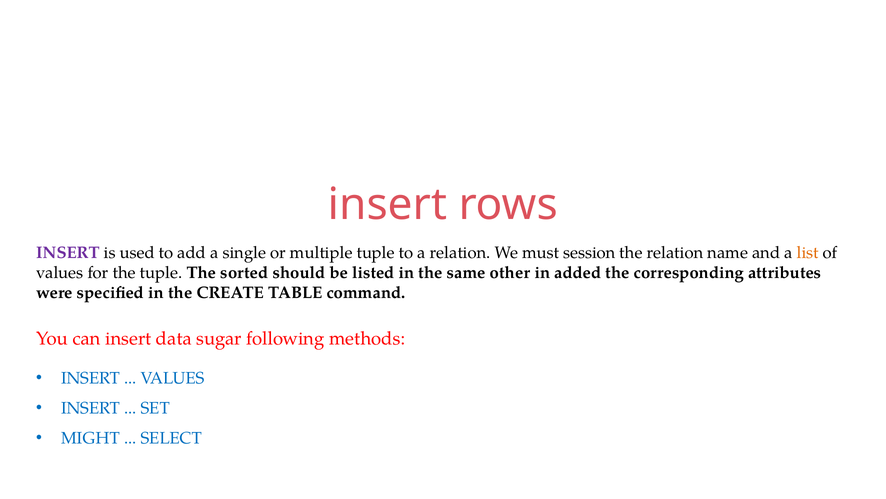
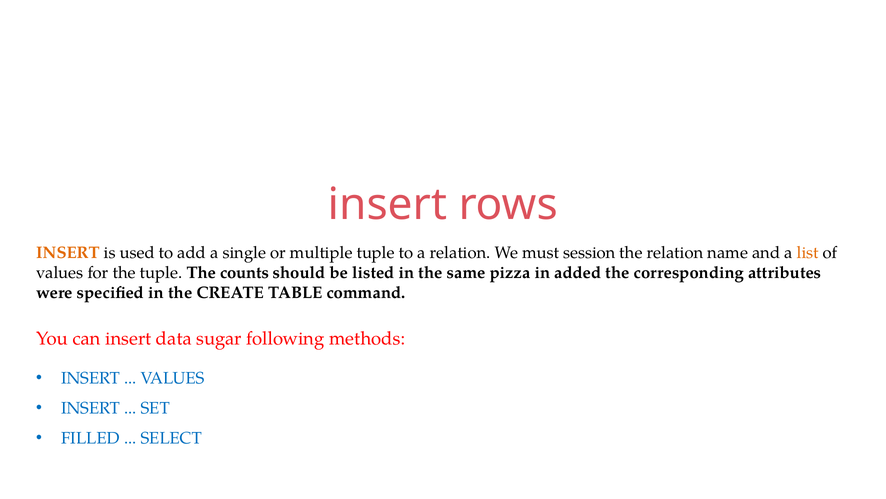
INSERT colour: purple -> orange (68, 252)
sorted: sorted -> counts (245, 272)
other: other -> pizza (510, 272)
MIGHT: MIGHT -> FILLED (90, 438)
